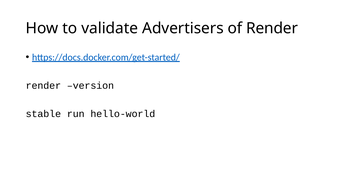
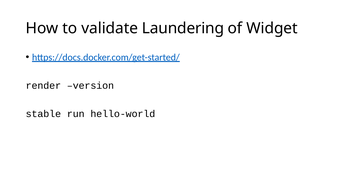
Advertisers: Advertisers -> Laundering (183, 28)
of Render: Render -> Widget (272, 28)
